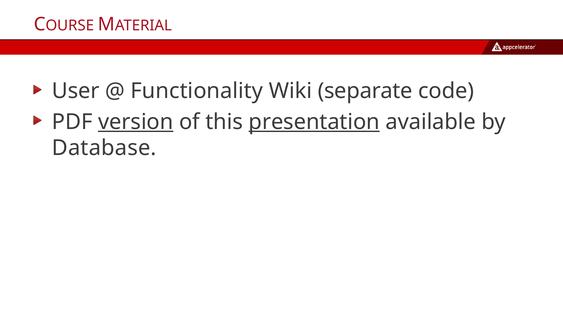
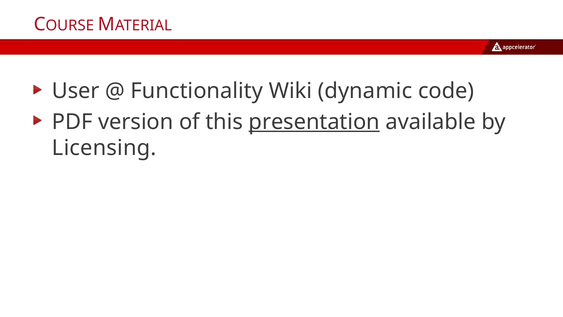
separate: separate -> dynamic (365, 91)
version underline: present -> none (136, 122)
Database: Database -> Licensing (104, 148)
